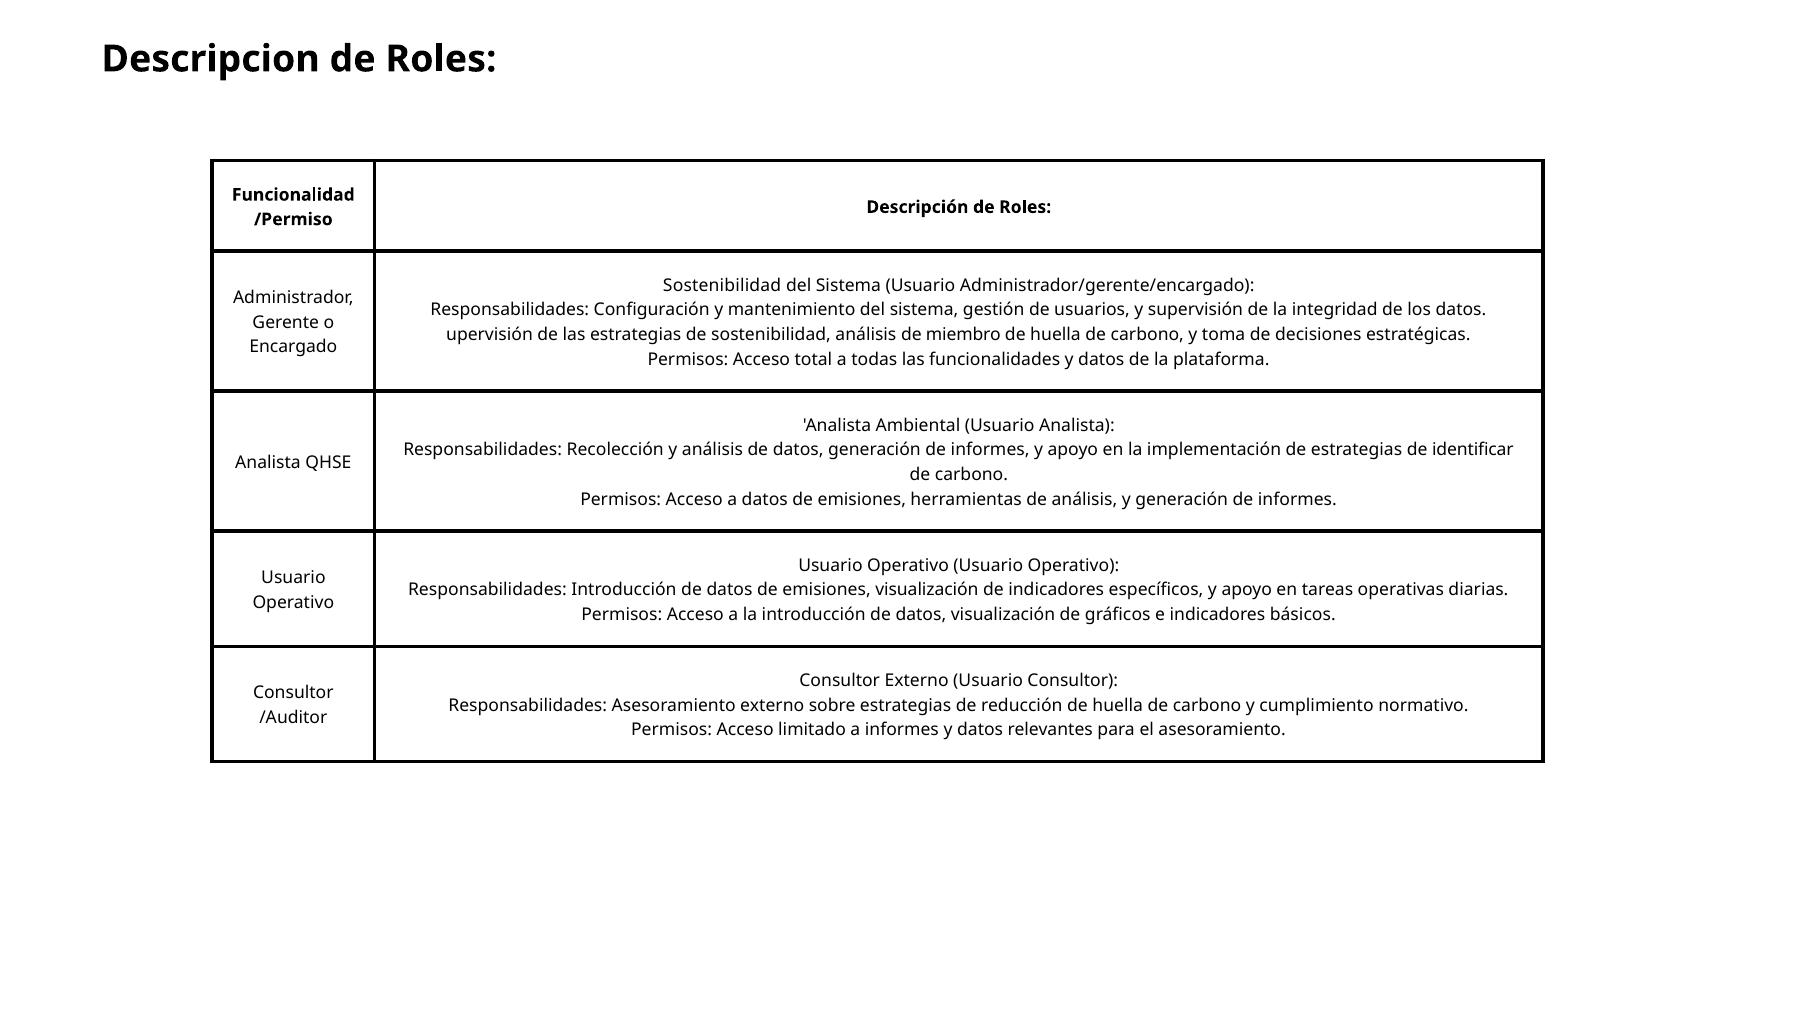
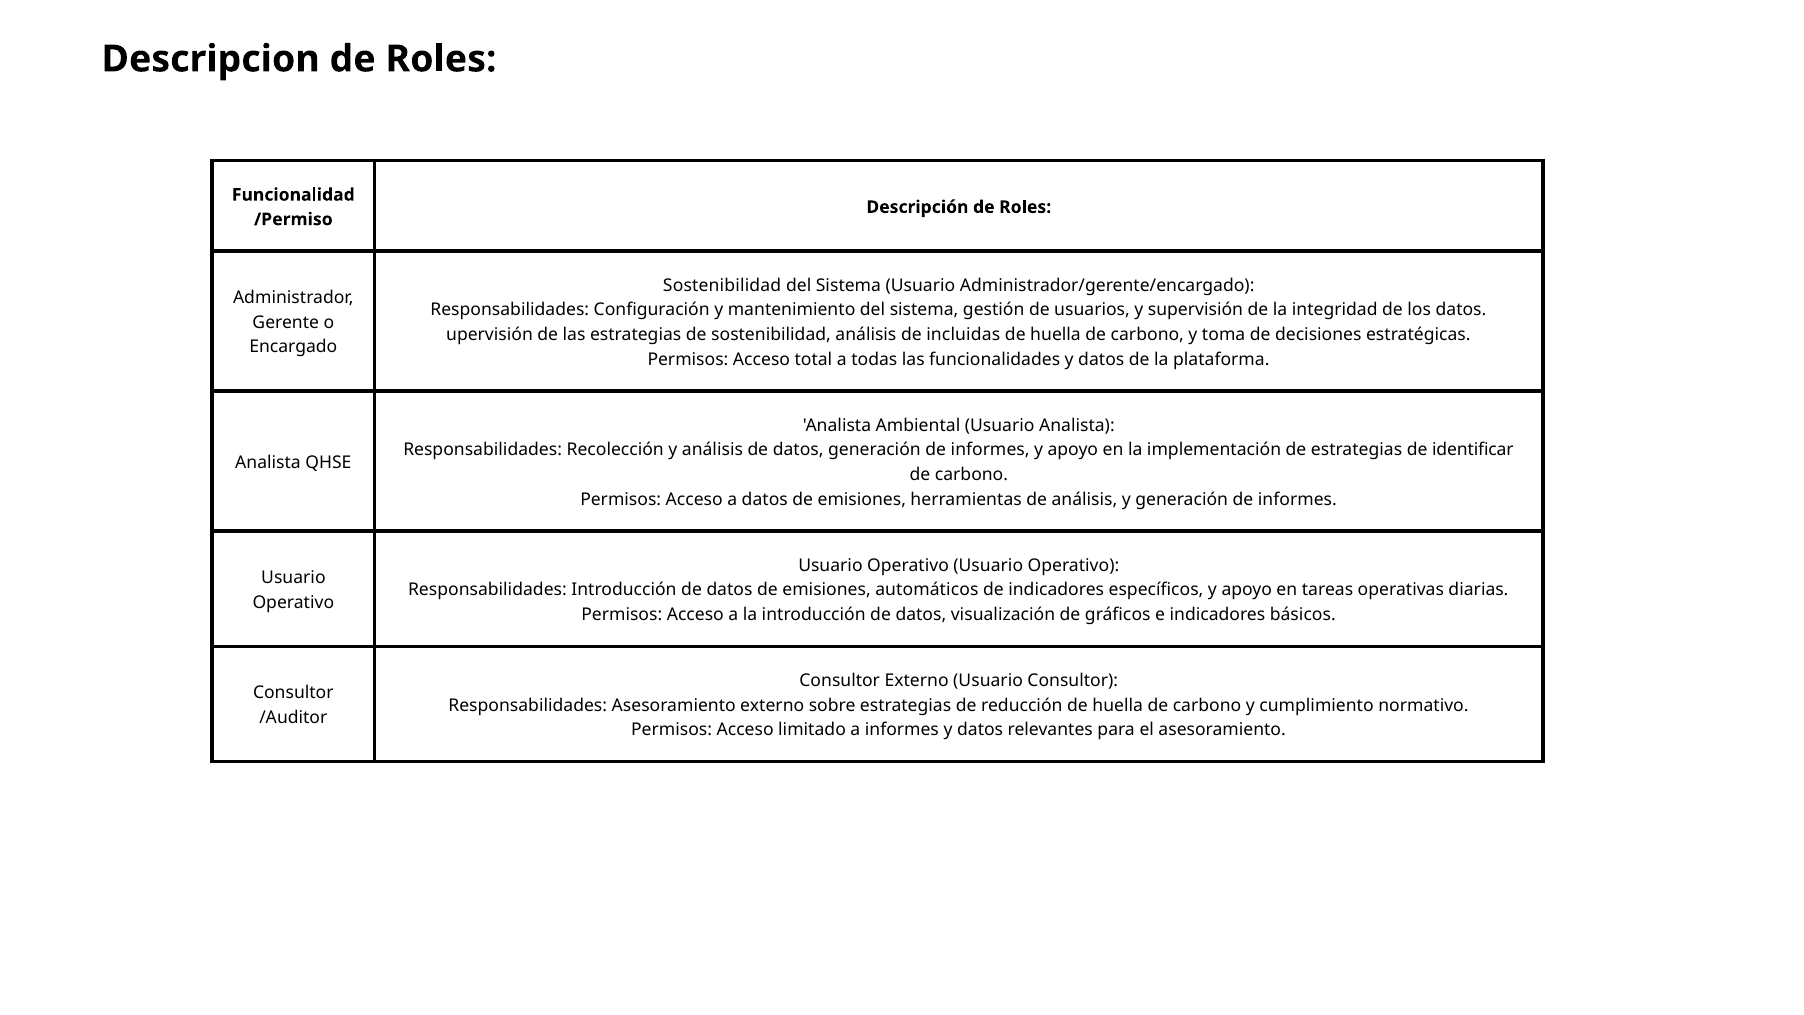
miembro: miembro -> incluidas (963, 335)
emisiones visualización: visualización -> automáticos (927, 590)
